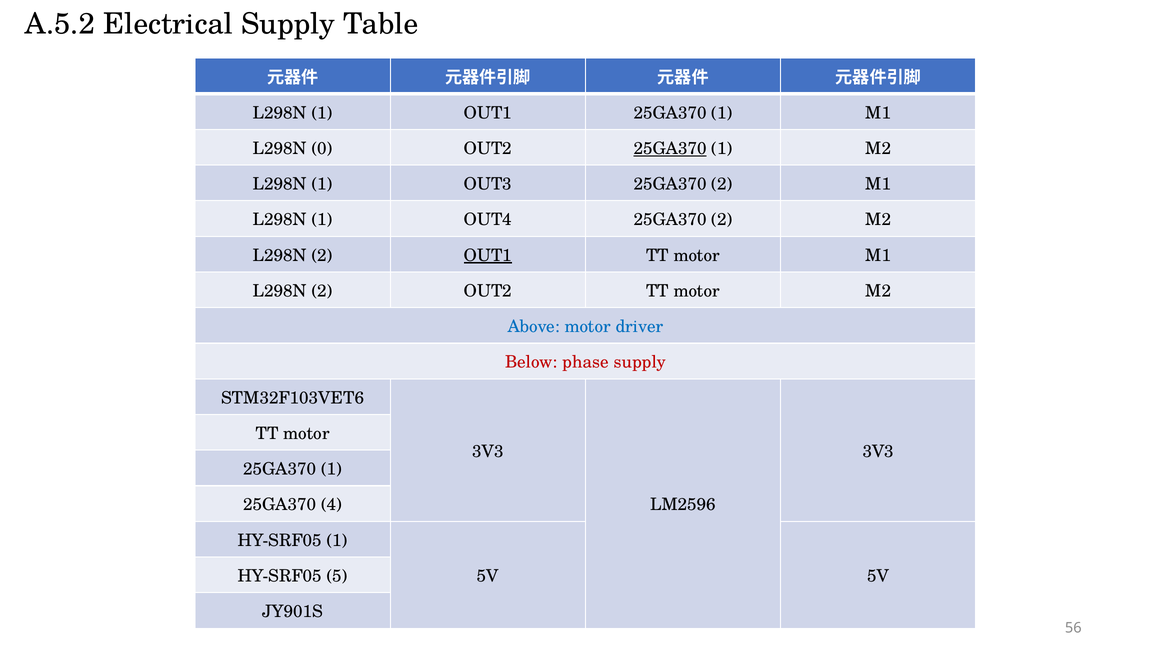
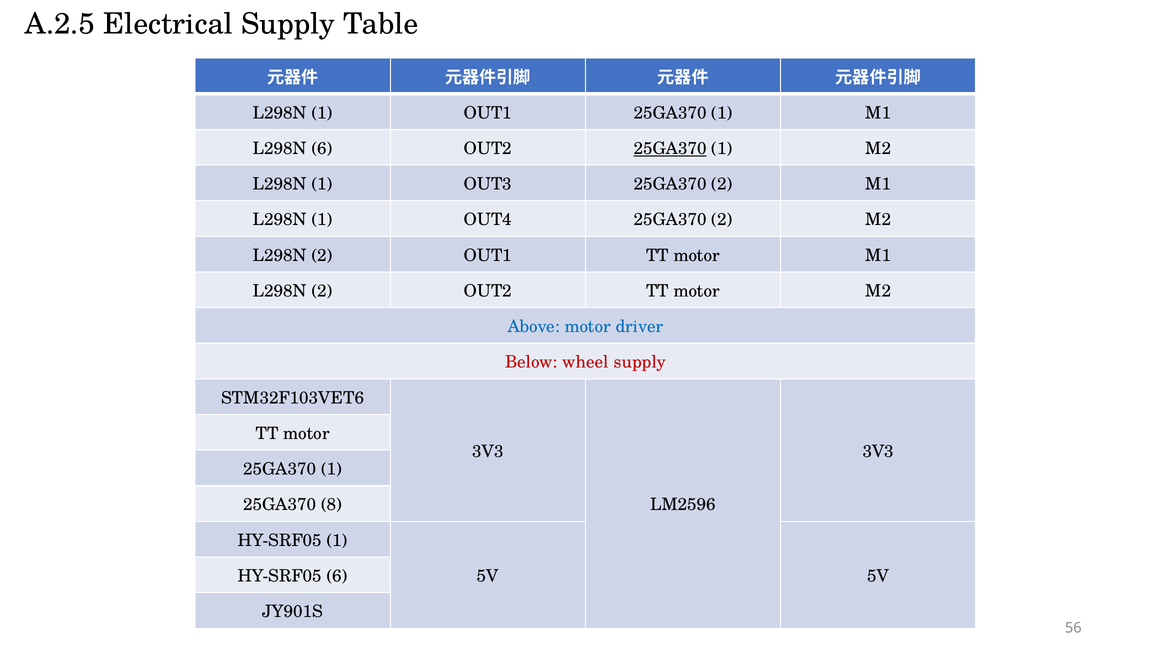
A.5.2: A.5.2 -> A.2.5 (60, 24)
L298N 0: 0 -> 6 (322, 148)
OUT1 underline: present -> none (488, 255)
phase: phase -> wheel (585, 362)
4: 4 -> 8 (332, 505)
HY-SRF05 5: 5 -> 6 (337, 576)
